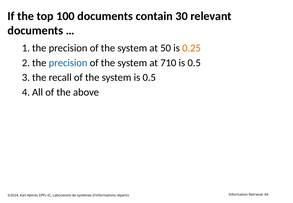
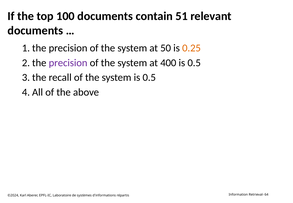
30: 30 -> 51 (182, 16)
precision colour: blue -> purple (68, 63)
710: 710 -> 400 (168, 63)
